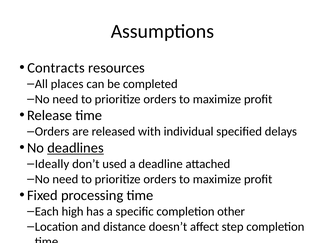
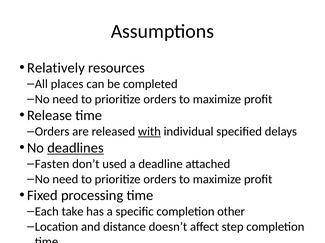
Contracts: Contracts -> Relatively (56, 68)
with underline: none -> present (149, 132)
Ideally: Ideally -> Fasten (52, 164)
high: high -> take (73, 212)
